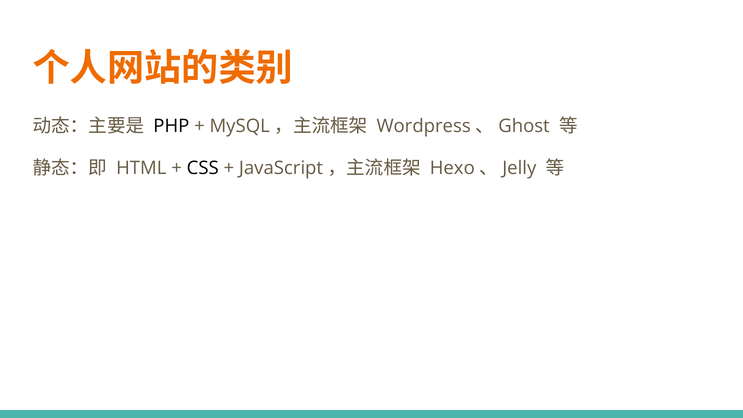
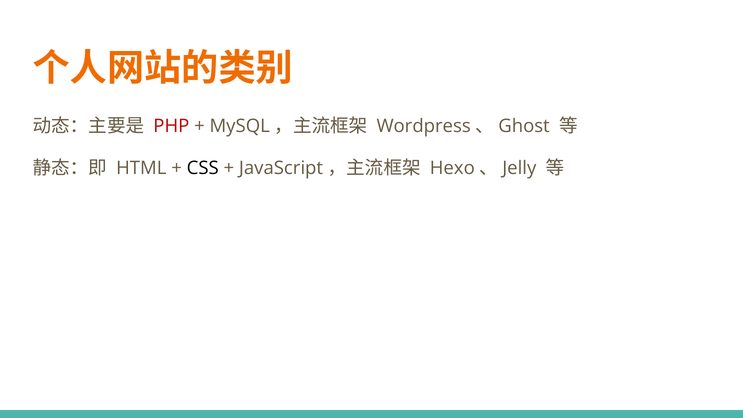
PHP colour: black -> red (171, 126)
